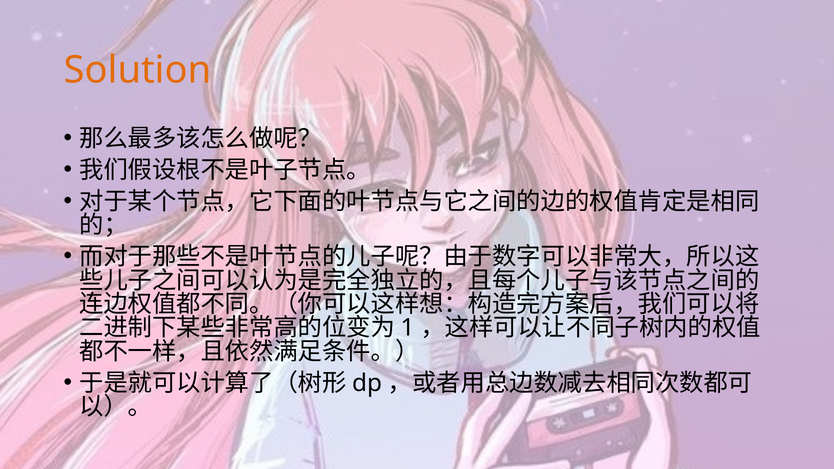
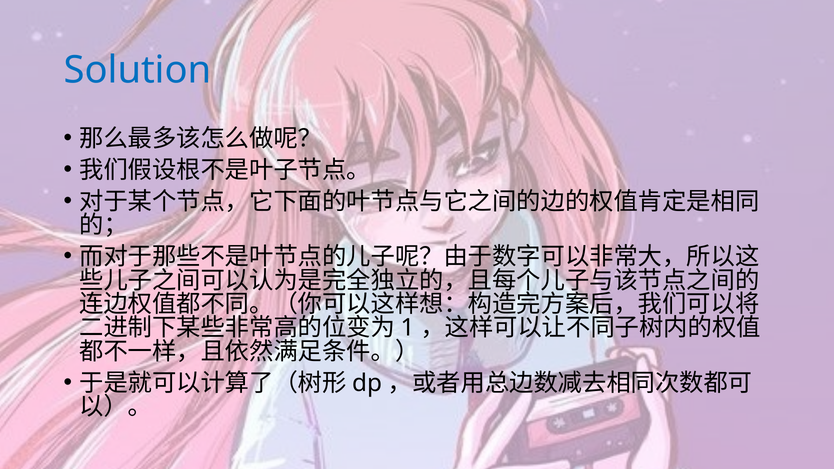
Solution colour: orange -> blue (138, 70)
